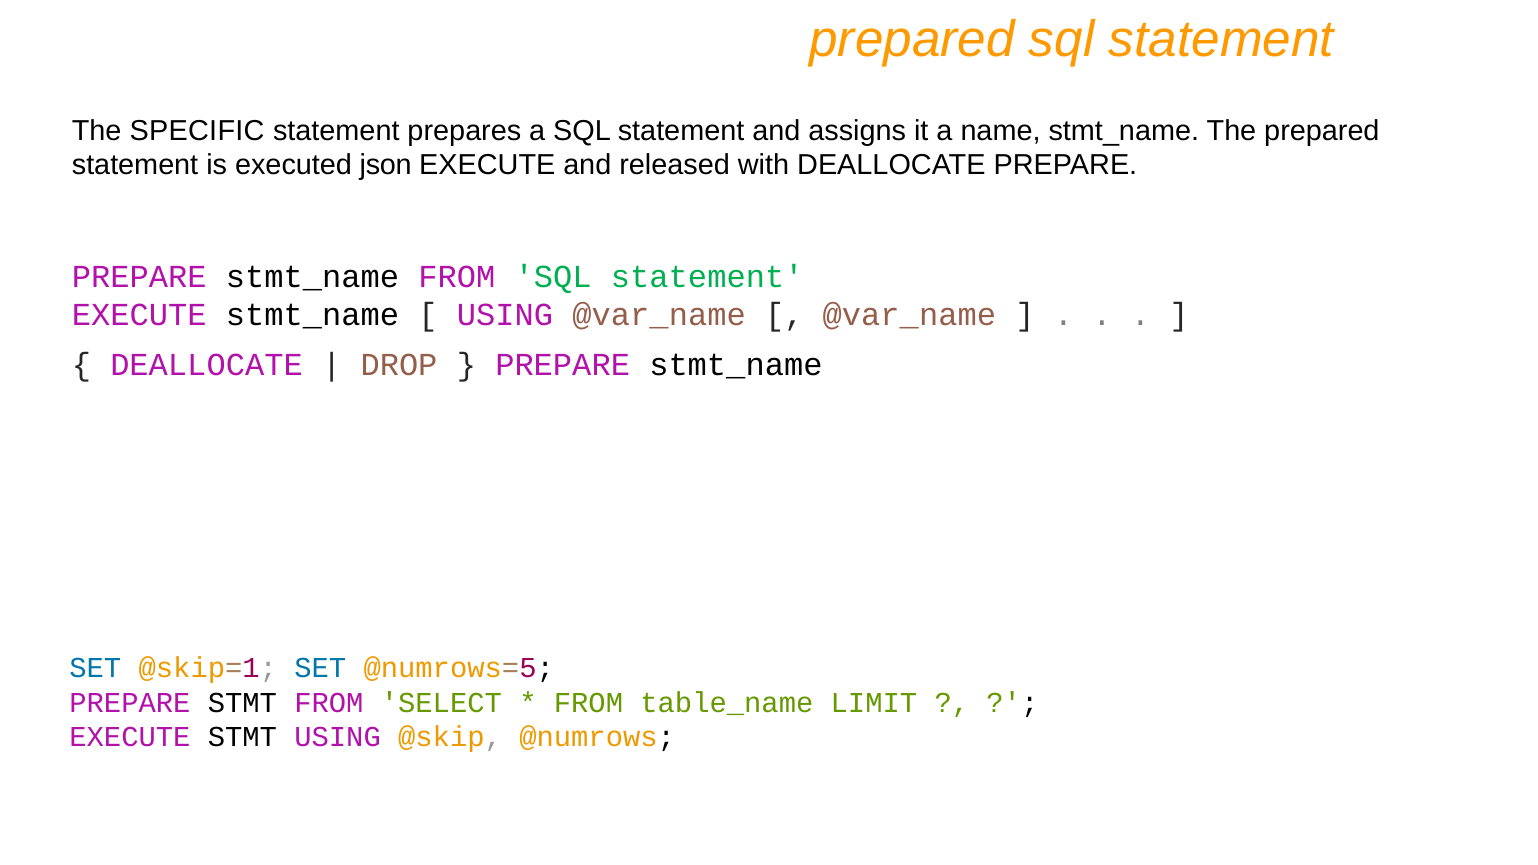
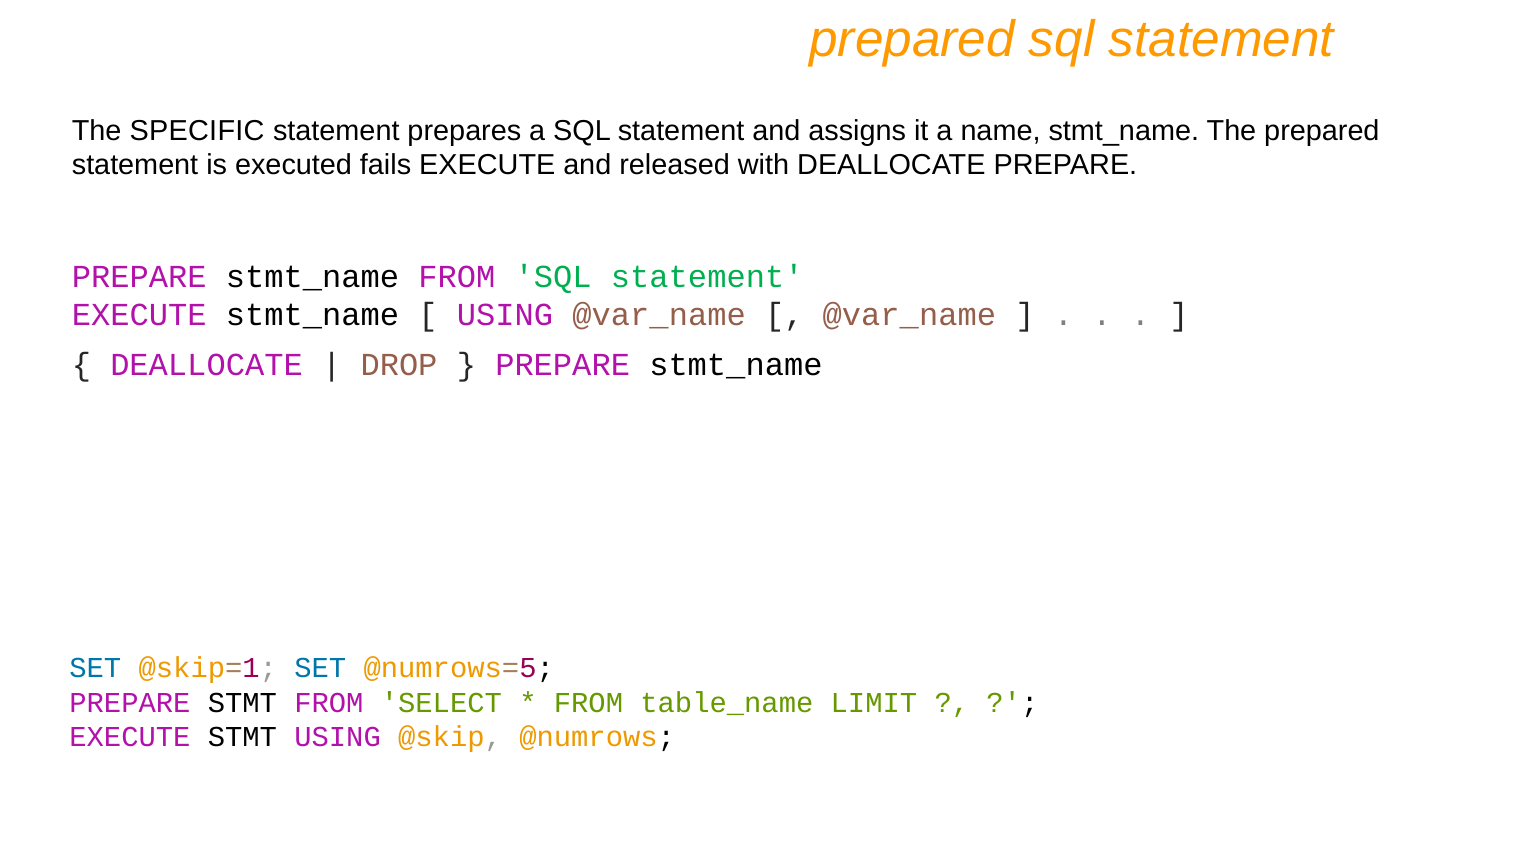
json: json -> fails (386, 165)
